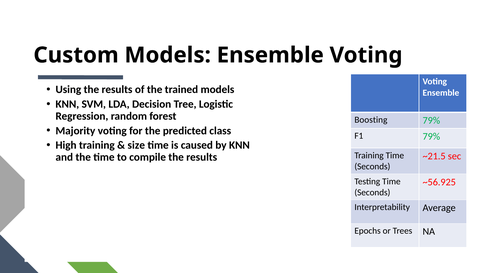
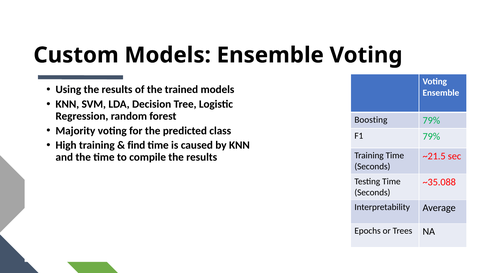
size: size -> find (136, 145)
~56.925: ~56.925 -> ~35.088 (439, 182)
